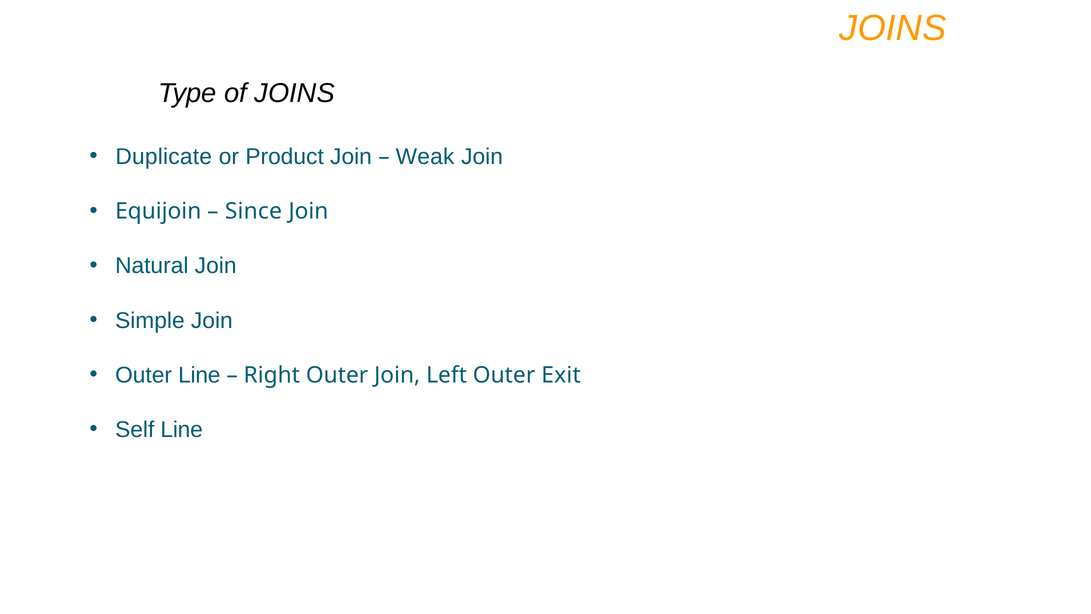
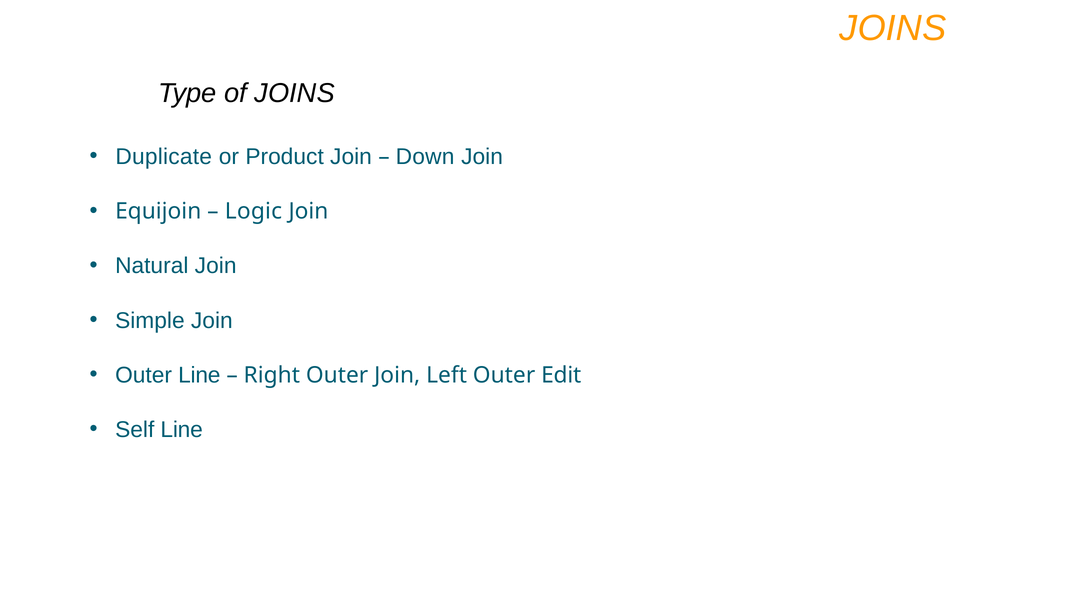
Weak: Weak -> Down (425, 157)
Since: Since -> Logic (253, 211)
Exit: Exit -> Edit (561, 375)
